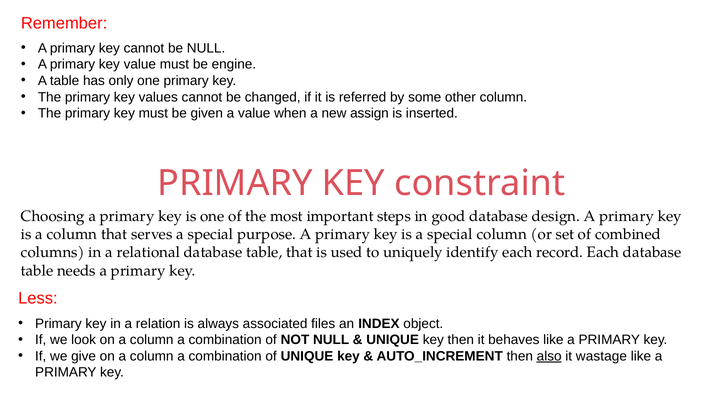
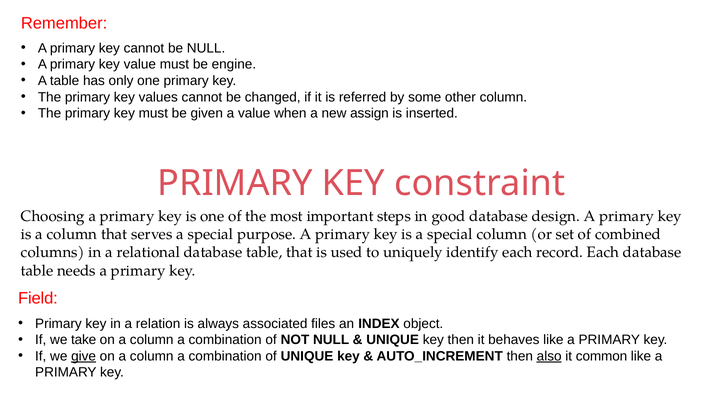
Less: Less -> Field (38, 298)
look: look -> take (84, 340)
give underline: none -> present (84, 356)
wastage: wastage -> common (602, 356)
